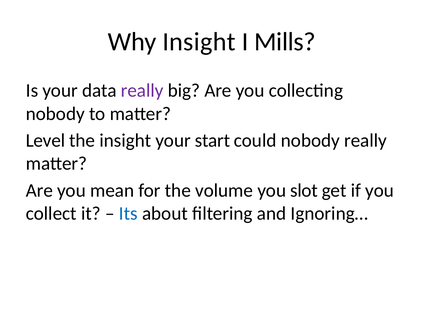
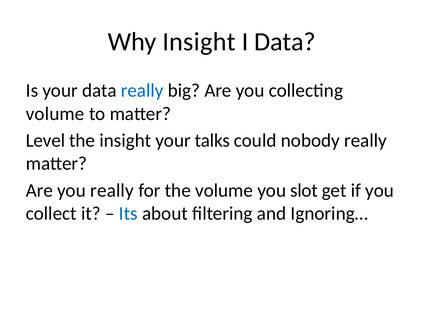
I Mills: Mills -> Data (285, 42)
really colour: purple -> blue (142, 90)
nobody: nobody -> volume (55, 113)
start: start -> talks (212, 140)
you mean: mean -> really (112, 190)
